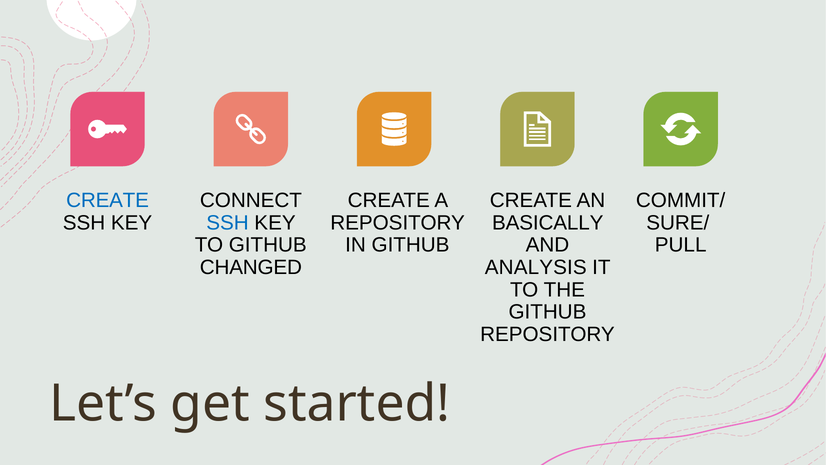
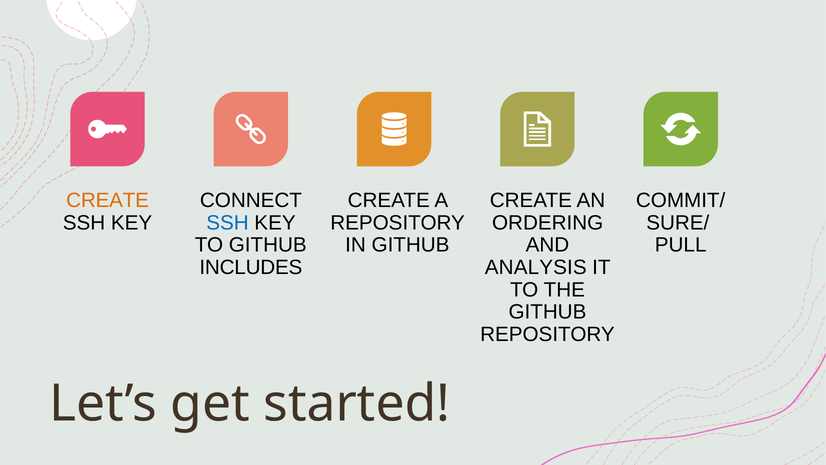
CREATE colour: blue -> orange (108, 200)
BASICALLY: BASICALLY -> ORDERING (548, 223)
CHANGED: CHANGED -> INCLUDES (251, 267)
